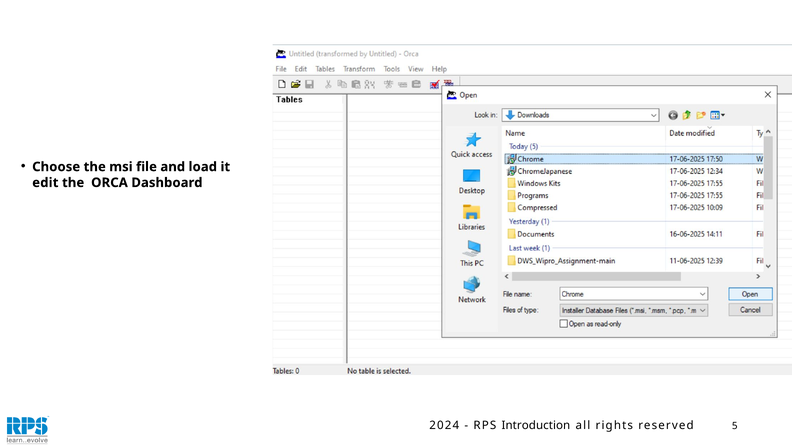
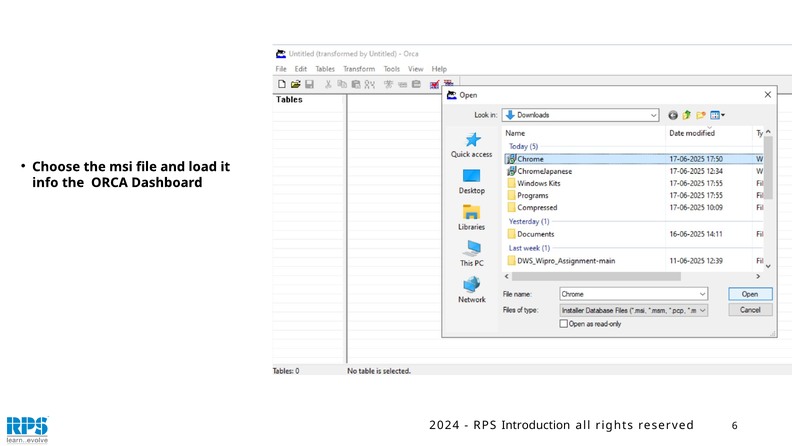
edit: edit -> info (45, 182)
5: 5 -> 6 (735, 425)
